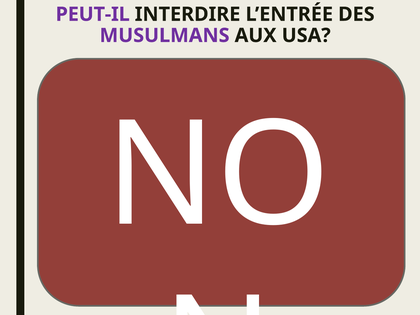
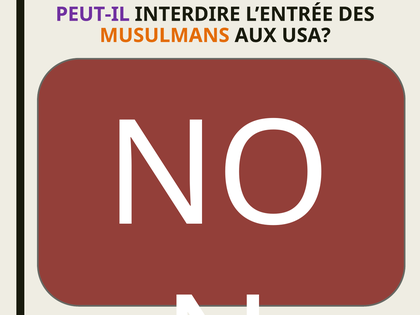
MUSULMANS colour: purple -> orange (165, 35)
